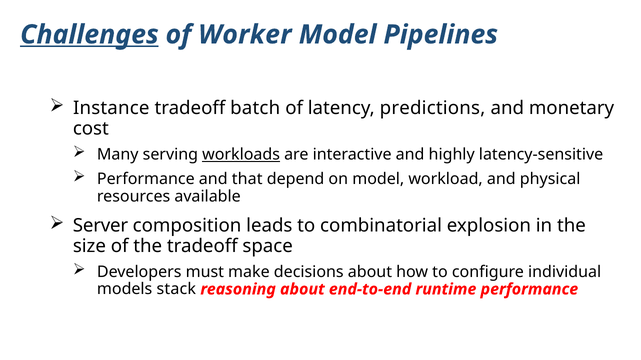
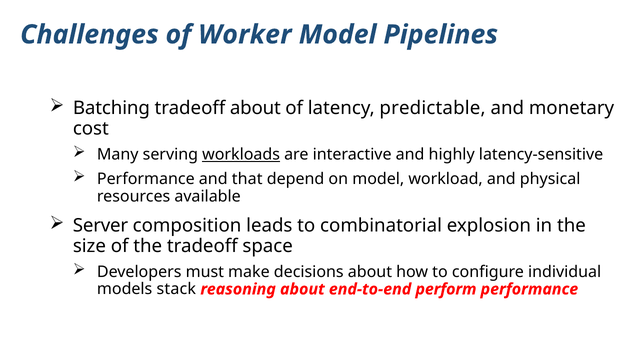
Challenges underline: present -> none (89, 35)
Instance: Instance -> Batching (111, 108)
tradeoff batch: batch -> about (255, 108)
predictions: predictions -> predictable (433, 108)
runtime: runtime -> perform (446, 290)
